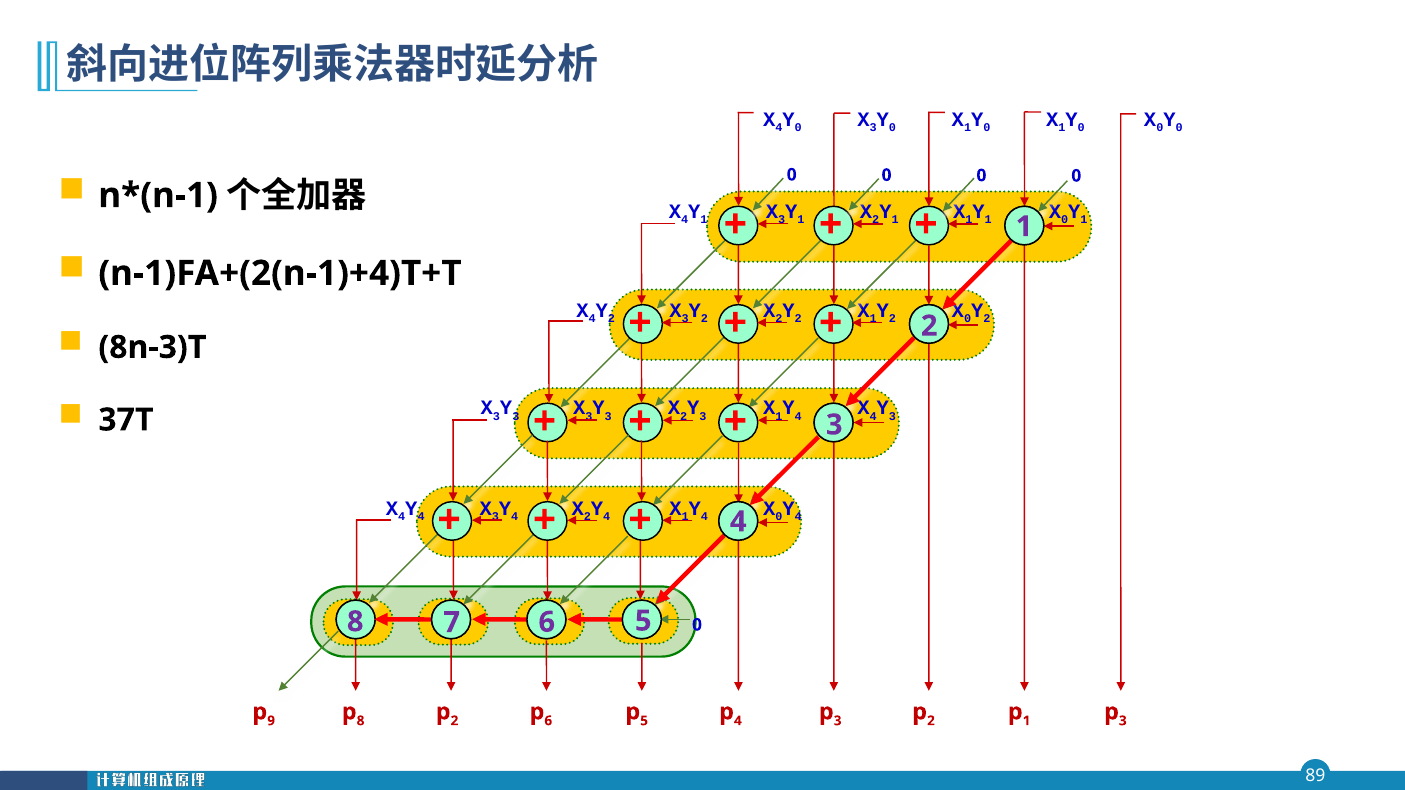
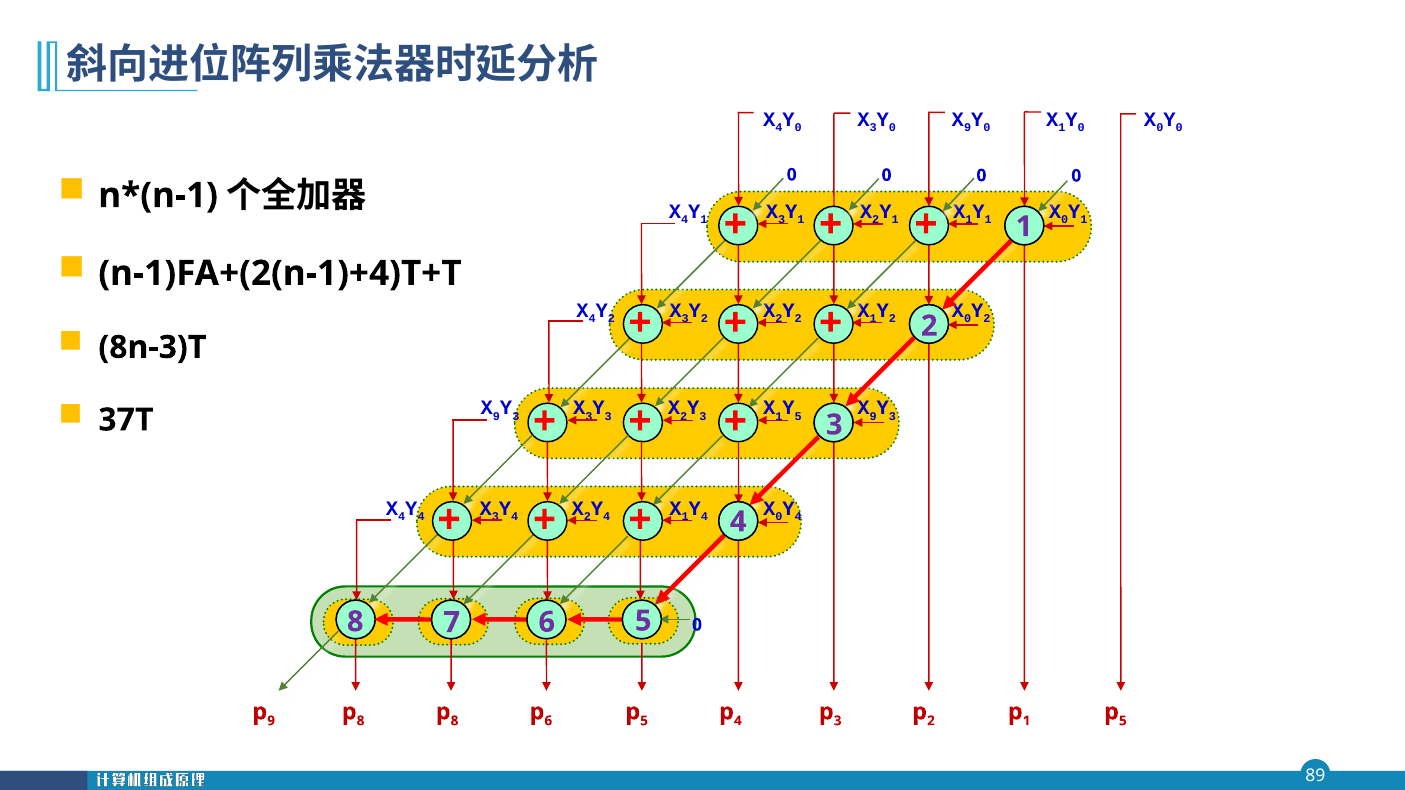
1: 1 -> 9 (968, 128)
3: 3 -> 9 (497, 416)
4: 4 -> 5 (798, 416)
4: 4 -> 9 (873, 416)
2: 2 -> 8 (455, 721)
3: 3 -> 5 (1123, 721)
